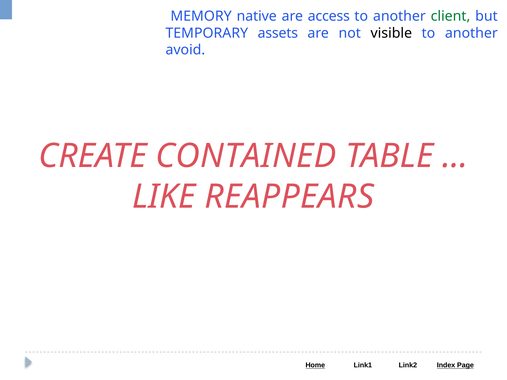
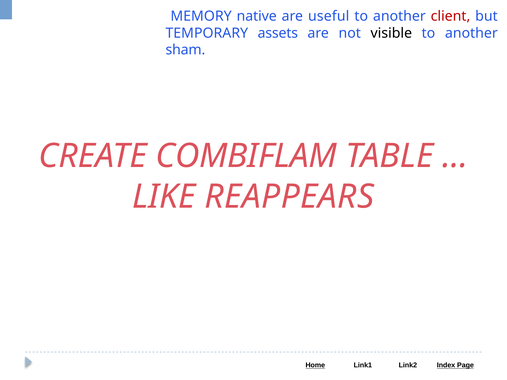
access: access -> useful (329, 16)
client colour: green -> red (450, 16)
avoid: avoid -> sham (185, 50)
CONTAINED: CONTAINED -> COMBIFLAM (246, 156)
